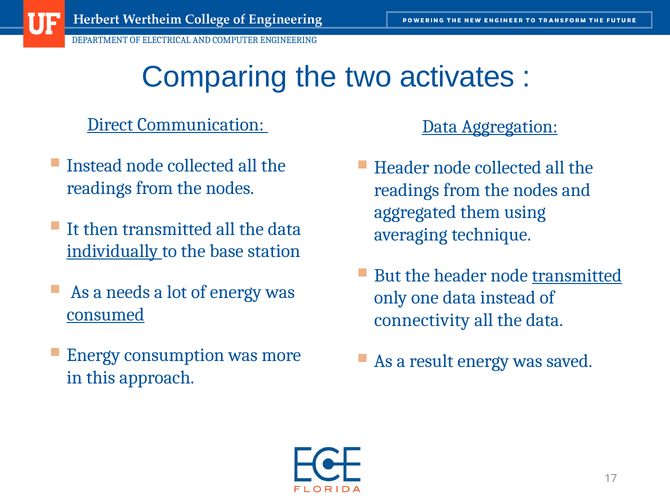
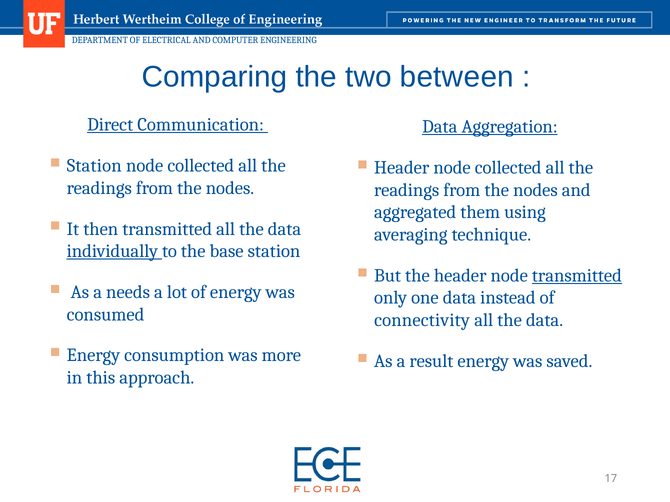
activates: activates -> between (457, 77)
Instead: Instead -> Station (94, 166)
consumed underline: present -> none (106, 315)
